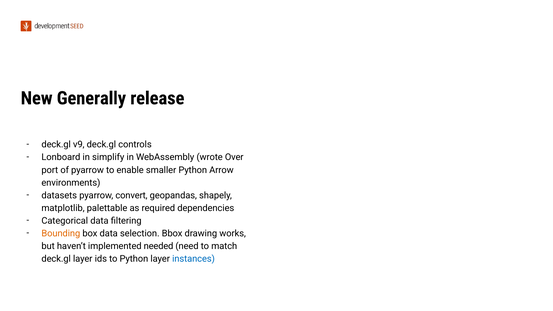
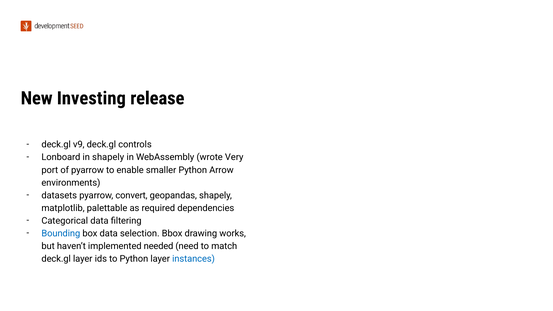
Generally: Generally -> Investing (91, 98)
in simplify: simplify -> shapely (108, 157)
Over: Over -> Very (234, 157)
Bounding colour: orange -> blue (61, 234)
